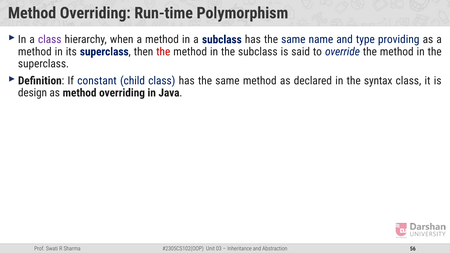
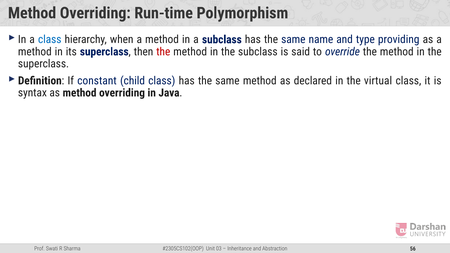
class colour: purple -> blue (50, 40)
syntax: syntax -> virtual (378, 81)
design: design -> syntax (32, 93)
